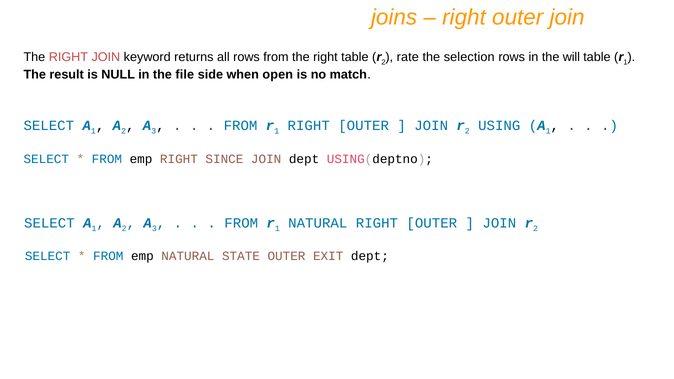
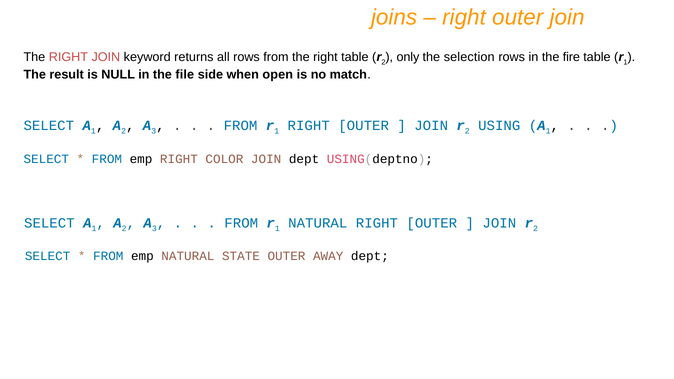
rate: rate -> only (408, 57)
will: will -> fire (571, 57)
SINCE: SINCE -> COLOR (224, 159)
EXIT: EXIT -> AWAY (328, 256)
